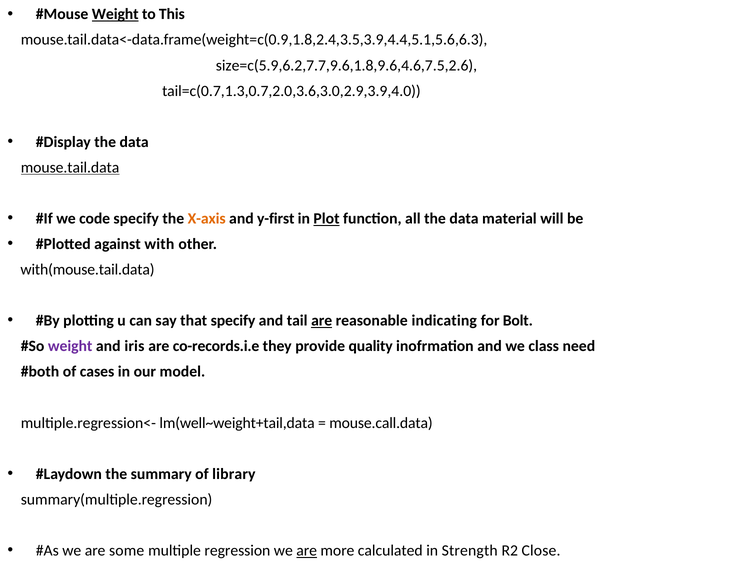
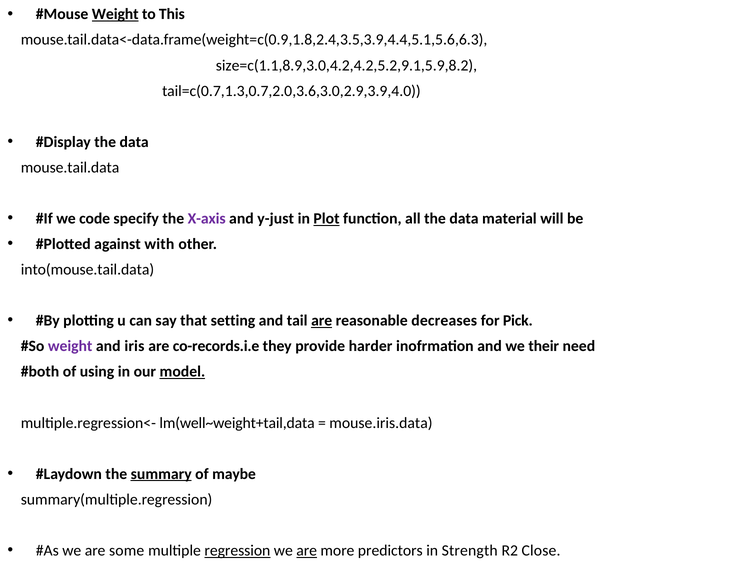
size=c(5.9,6.2,7.7,9.6,1.8,9.6,4.6,7.5,2.6: size=c(5.9,6.2,7.7,9.6,1.8,9.6,4.6,7.5,2.6 -> size=c(1.1,8.9,3.0,4.2,4.2,5.2,9.1,5.9,8.2 (346, 65)
mouse.tail.data underline: present -> none (70, 168)
X-axis colour: orange -> purple (207, 219)
y-first: y-first -> y-just (276, 219)
with(mouse.tail.data: with(mouse.tail.data -> into(mouse.tail.data (87, 270)
that specify: specify -> setting (233, 321)
indicating: indicating -> decreases (444, 321)
Bolt: Bolt -> Pick (518, 321)
quality: quality -> harder (371, 347)
class: class -> their (544, 347)
cases: cases -> using (97, 372)
model underline: none -> present (182, 372)
mouse.call.data: mouse.call.data -> mouse.iris.data (381, 423)
summary underline: none -> present (161, 474)
library: library -> maybe (234, 474)
regression underline: none -> present (237, 551)
calculated: calculated -> predictors (390, 551)
